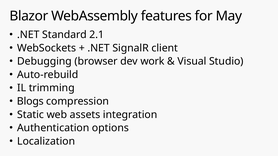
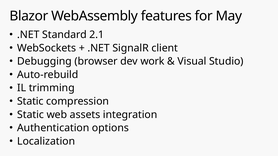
Blogs: Blogs -> Static (30, 101)
